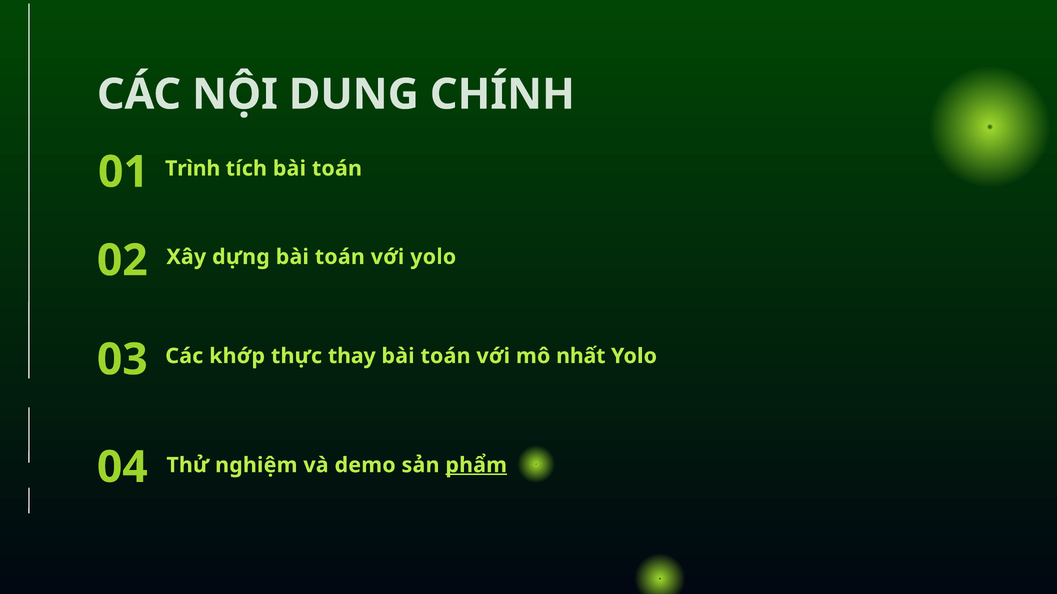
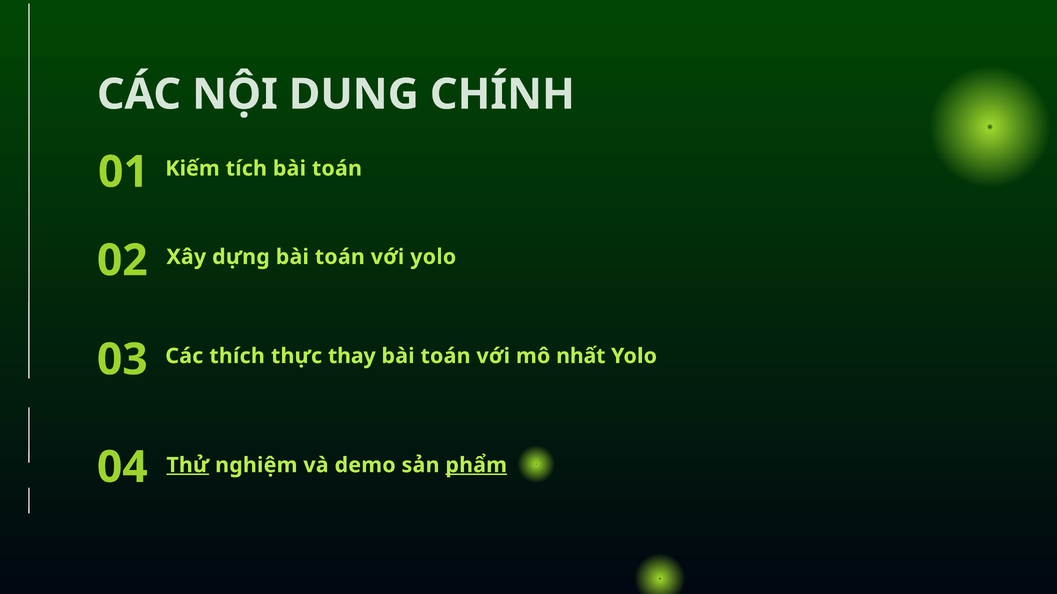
Trình: Trình -> Kiếm (193, 169)
khớp: khớp -> thích (237, 356)
Thử underline: none -> present (188, 466)
